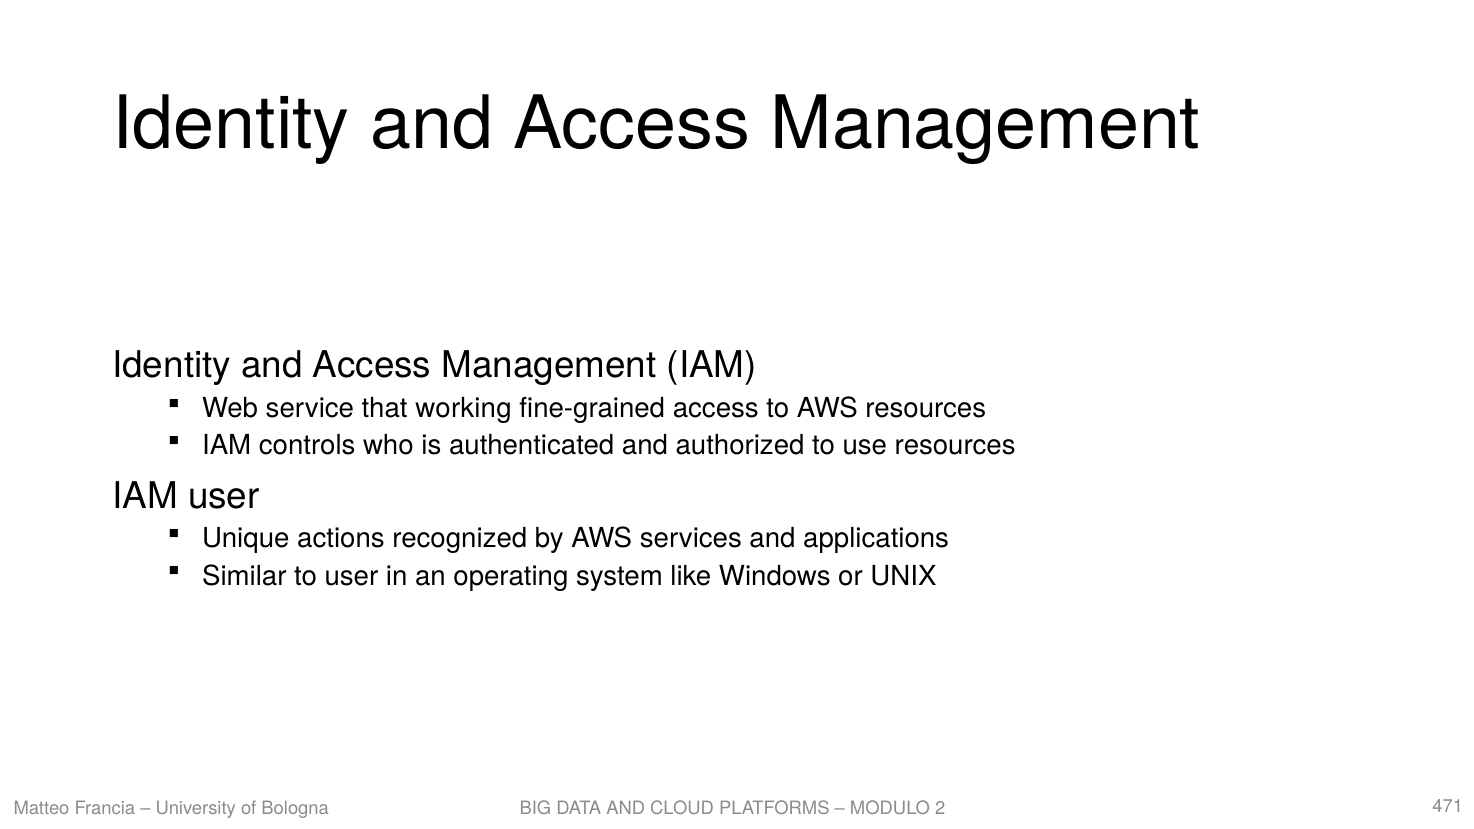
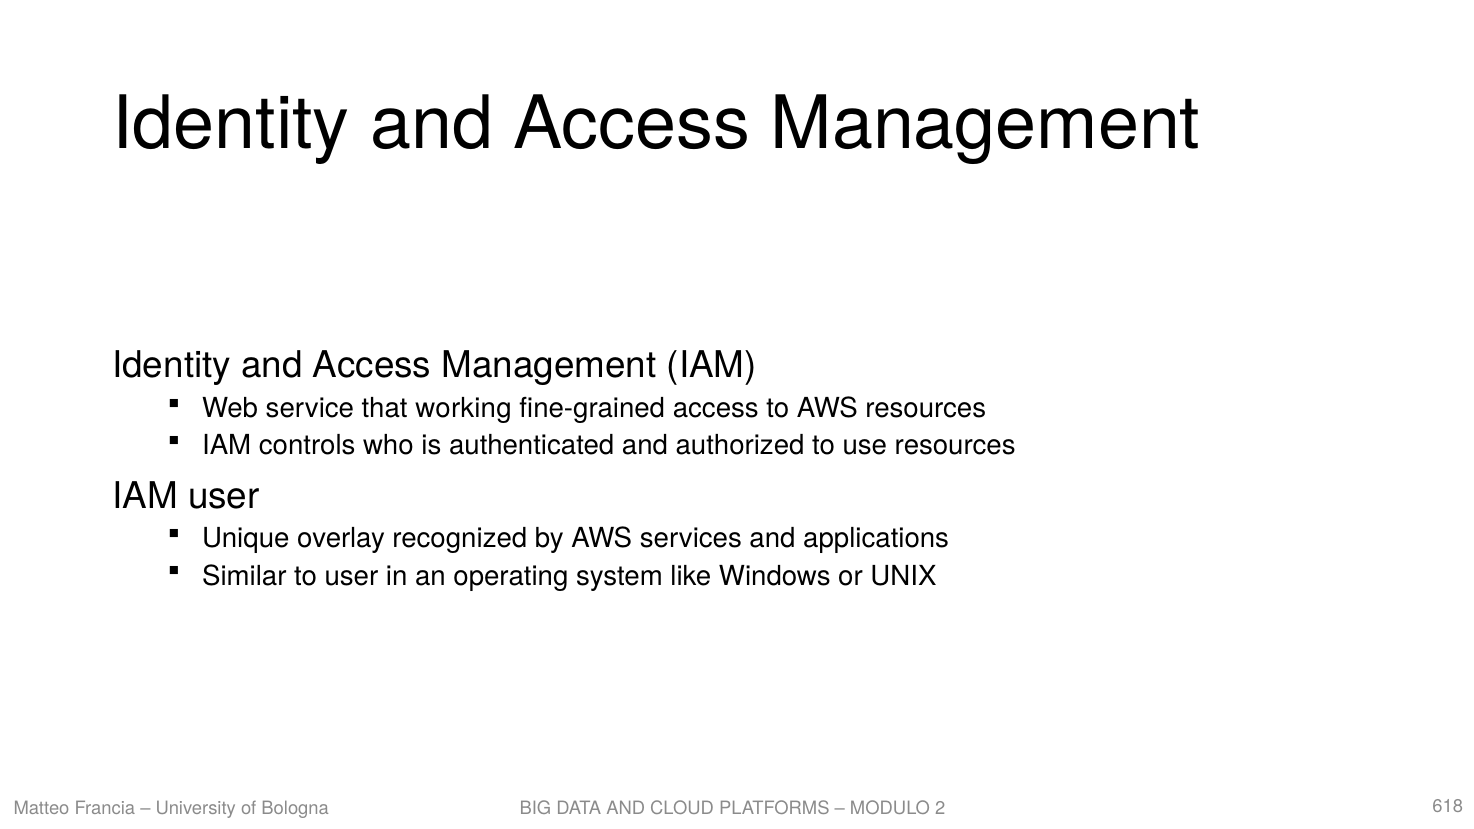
actions: actions -> overlay (341, 538)
471: 471 -> 618 (1448, 806)
